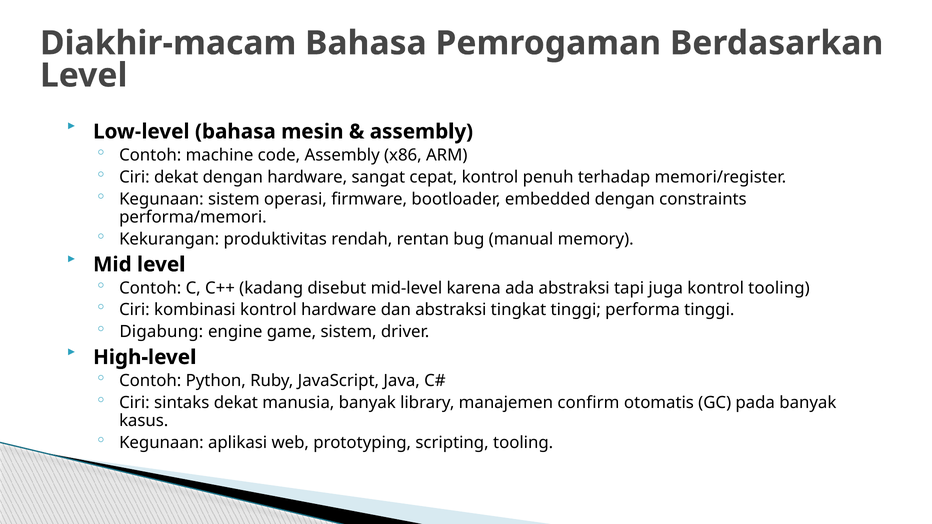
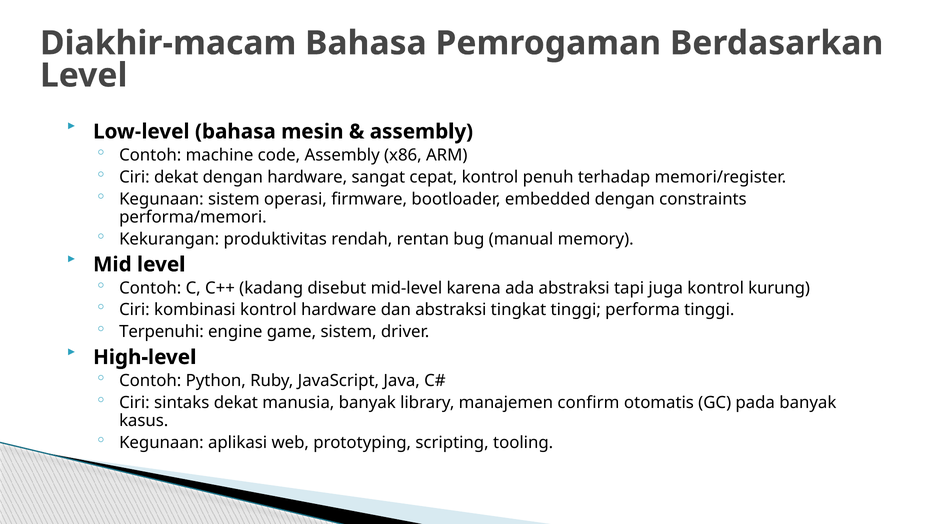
kontrol tooling: tooling -> kurung (779, 288)
Digabung: Digabung -> Terpenuhi (161, 332)
